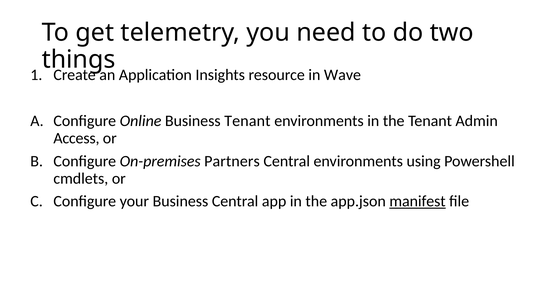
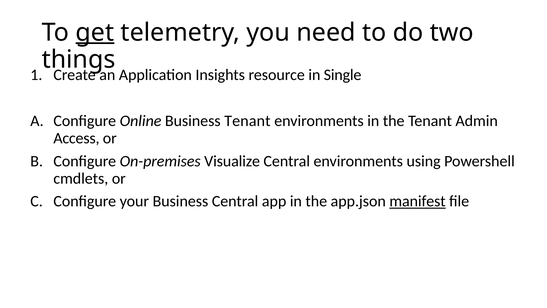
get underline: none -> present (95, 32)
Wave: Wave -> Single (343, 75)
Partners: Partners -> Visualize (232, 161)
